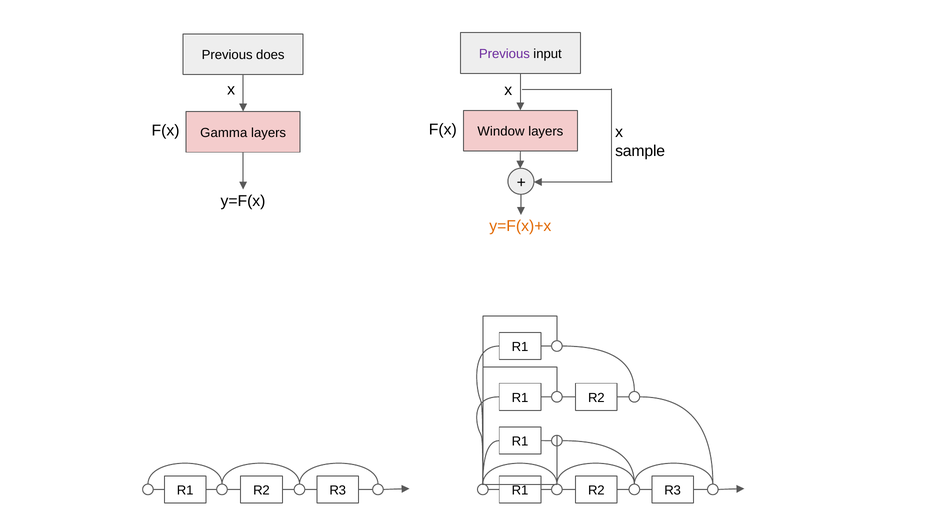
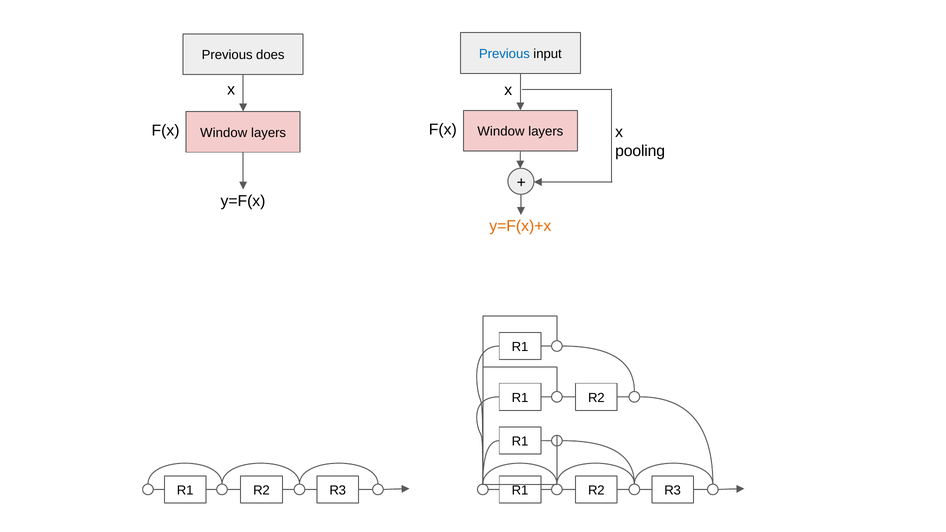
Previous colour: purple -> blue (504, 54)
Gamma: Gamma -> Window (224, 133)
sample: sample -> pooling (640, 151)
